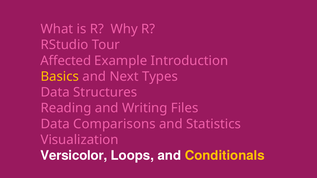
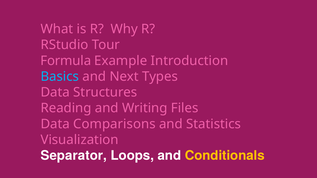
Affected: Affected -> Formula (66, 61)
Basics colour: yellow -> light blue (60, 77)
Versicolor: Versicolor -> Separator (74, 156)
